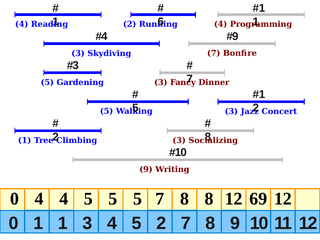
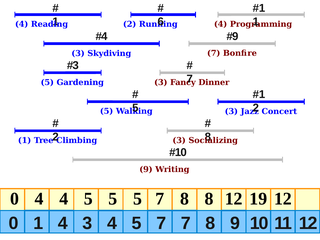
69: 69 -> 19 (258, 199)
1 1: 1 -> 4 (63, 223)
4 5 2: 2 -> 7 (161, 223)
